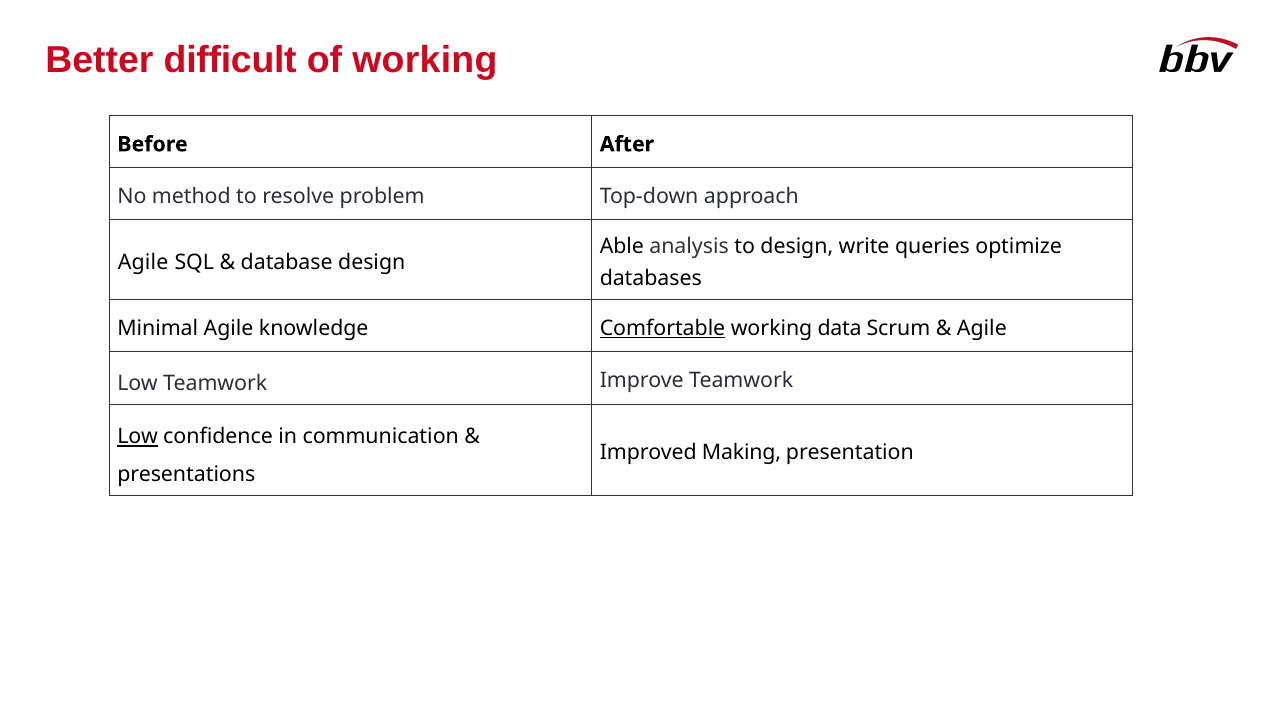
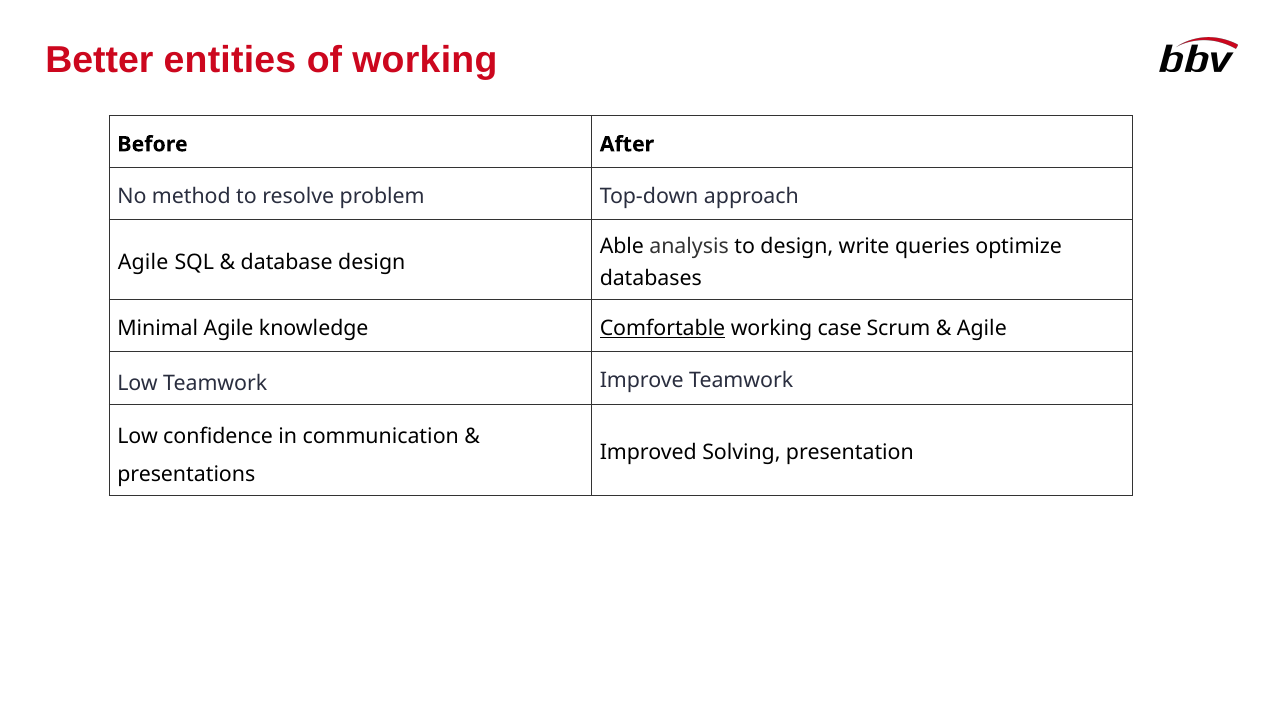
difficult: difficult -> entities (230, 60)
data: data -> case (840, 328)
Low underline: present -> none (138, 437)
Making: Making -> Solving (741, 453)
